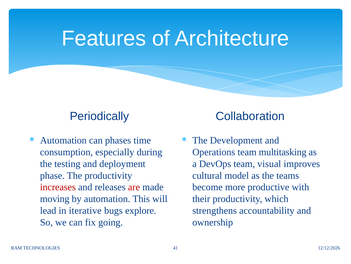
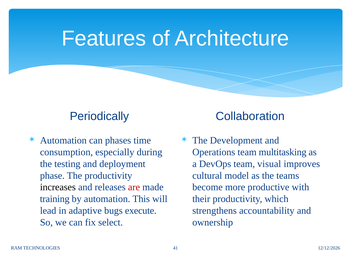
increases colour: red -> black (58, 187)
moving: moving -> training (55, 198)
iterative: iterative -> adaptive (85, 210)
explore: explore -> execute (141, 210)
going: going -> select (111, 222)
